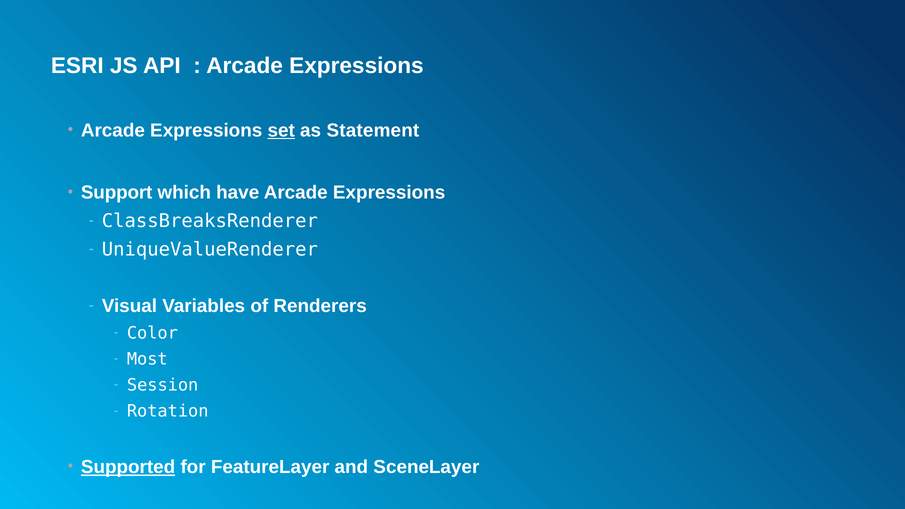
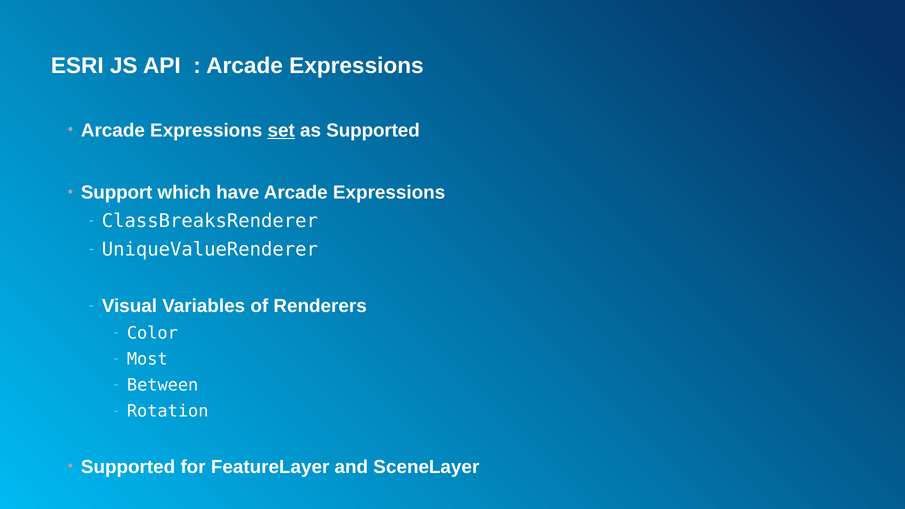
as Statement: Statement -> Supported (373, 130)
Session: Session -> Between (163, 385)
Supported underline: present -> none (128, 467)
